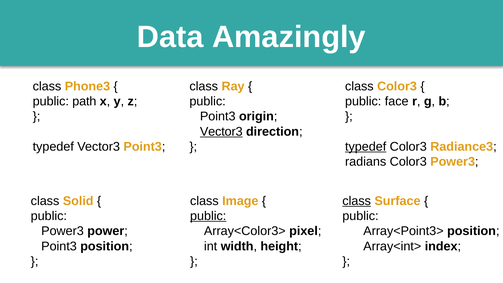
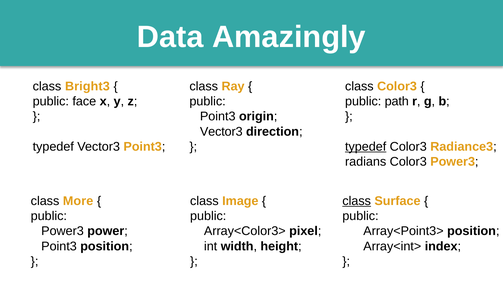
Phone3: Phone3 -> Bright3 (87, 86)
path: path -> face (84, 101)
face: face -> path (397, 101)
Vector3 underline: present -> none (221, 132)
Solid: Solid -> More (78, 201)
public underline: present -> none (208, 216)
